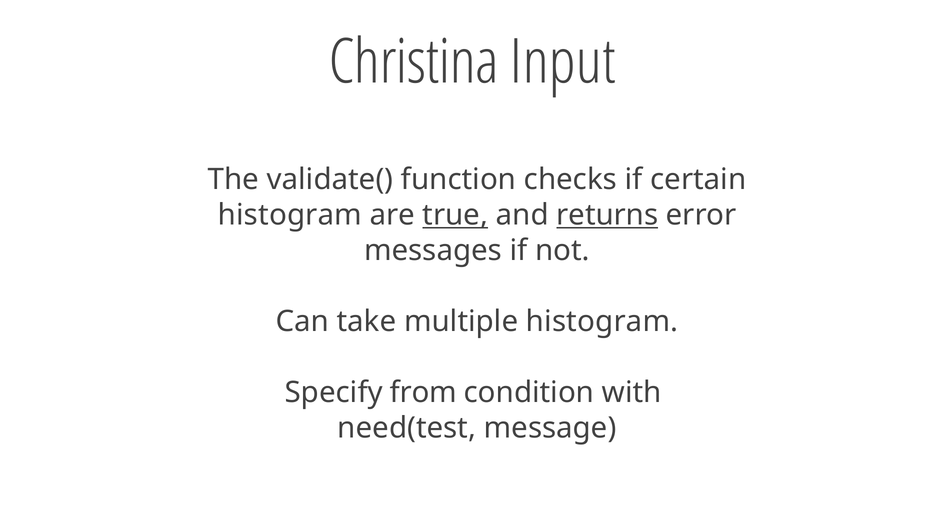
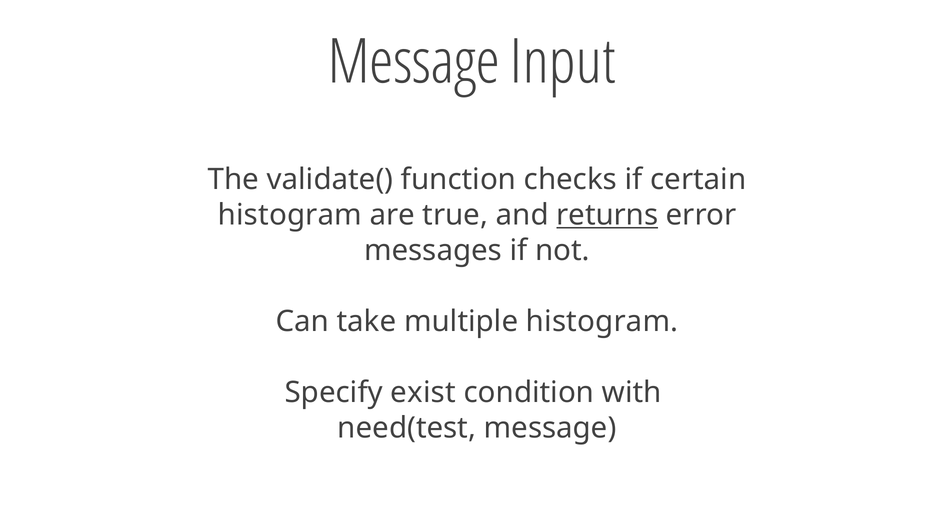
Christina: Christina -> Message (414, 62)
true underline: present -> none (455, 215)
from: from -> exist (423, 392)
